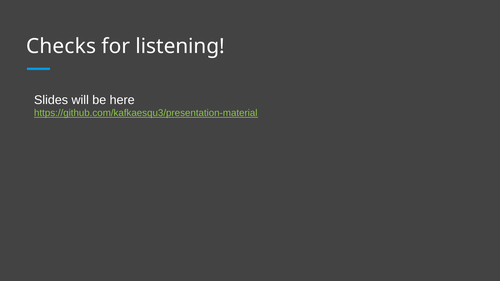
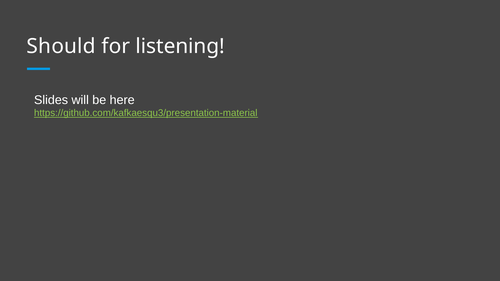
Checks: Checks -> Should (61, 46)
